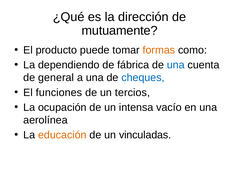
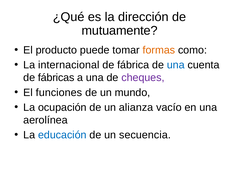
dependiendo: dependiendo -> internacional (69, 65)
general: general -> fábricas (56, 78)
cheques colour: blue -> purple (143, 78)
tercios: tercios -> mundo (133, 93)
intensa: intensa -> alianza (136, 108)
educación colour: orange -> blue (62, 135)
vinculadas: vinculadas -> secuencia (145, 135)
